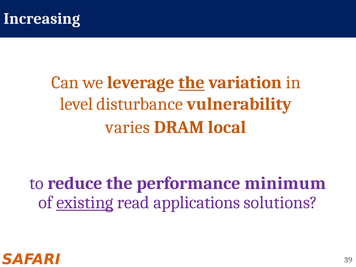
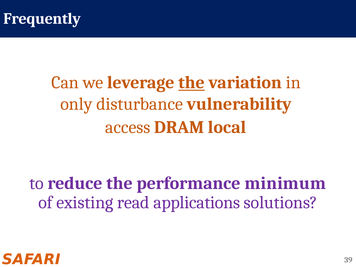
Increasing: Increasing -> Frequently (42, 19)
level: level -> only (76, 104)
varies: varies -> access (128, 127)
existing underline: present -> none (85, 203)
